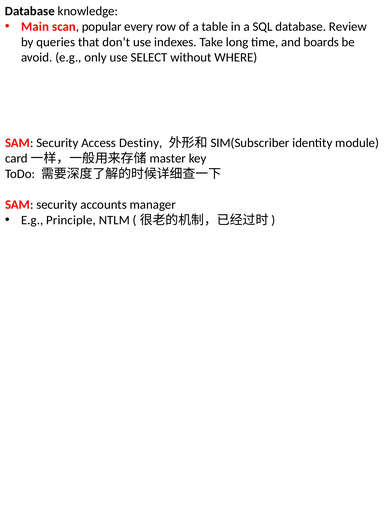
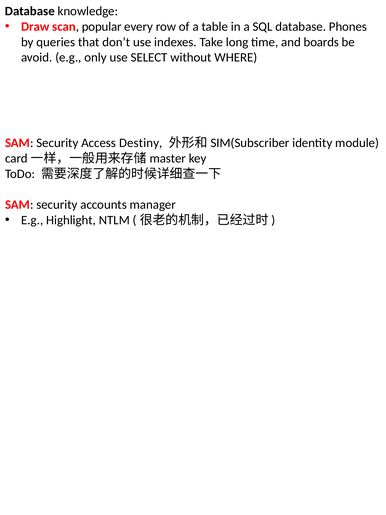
Main: Main -> Draw (35, 27)
Review: Review -> Phones (348, 27)
Principle: Principle -> Highlight (71, 220)
